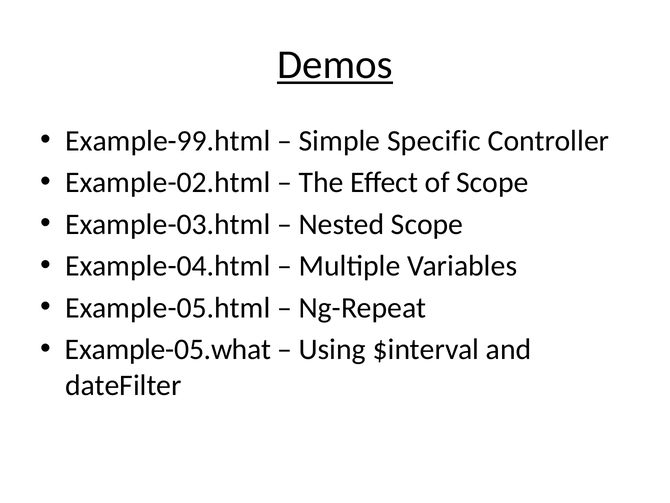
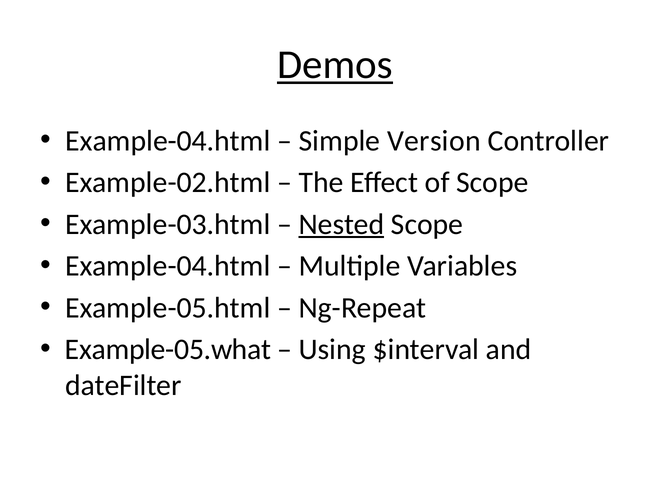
Example-99.html: Example-99.html -> Example-04.html (168, 141)
Specific: Specific -> Version (434, 141)
Nested underline: none -> present (342, 224)
